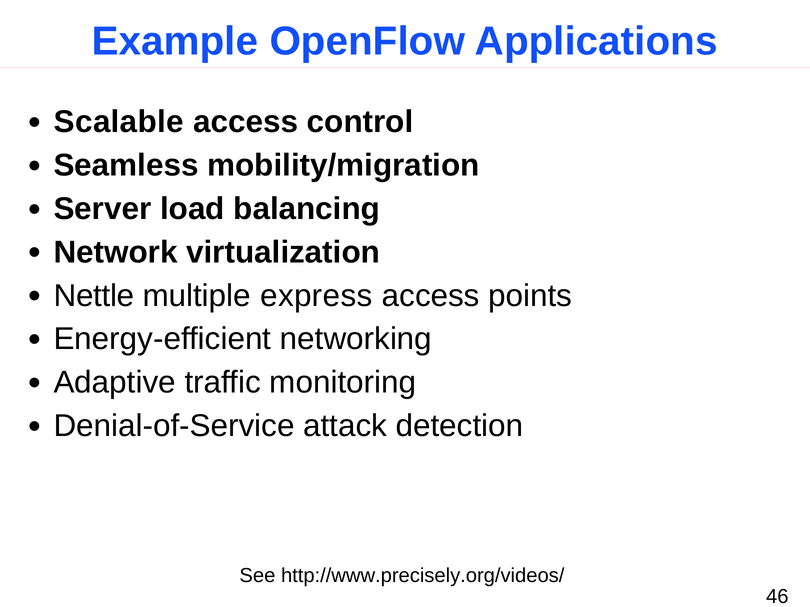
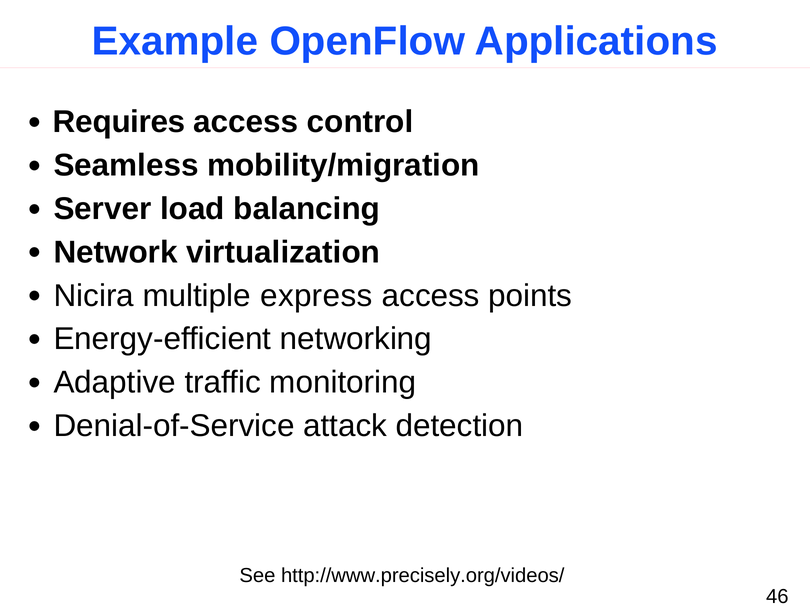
Scalable: Scalable -> Requires (119, 122)
Nettle: Nettle -> Nicira (94, 296)
